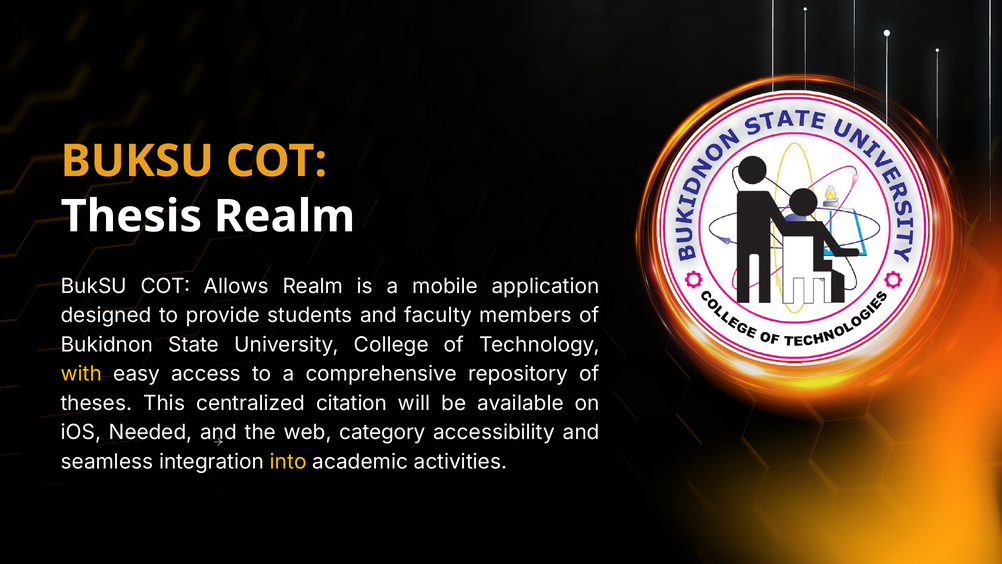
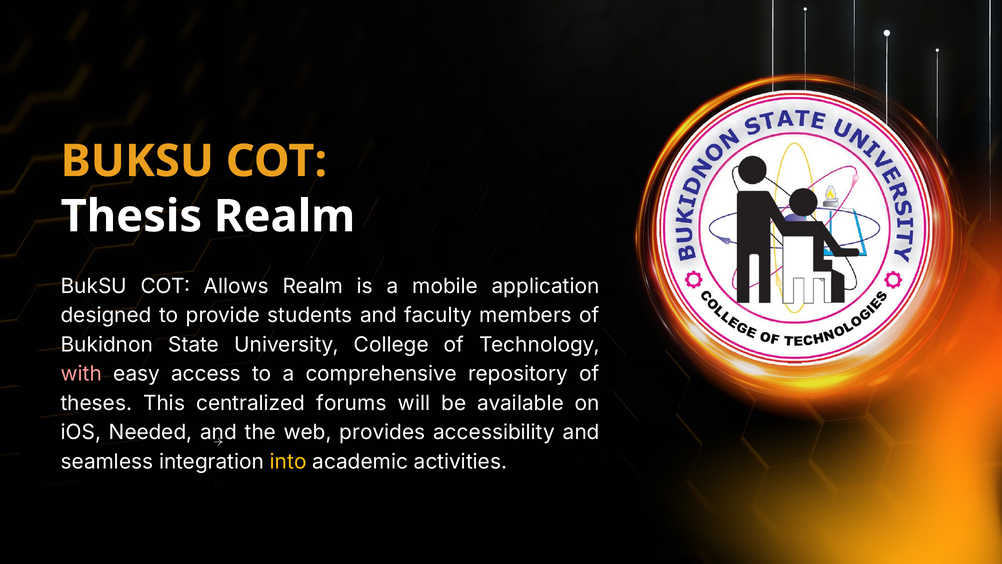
with colour: yellow -> pink (81, 374)
citation: citation -> forums (351, 403)
category: category -> provides (382, 432)
